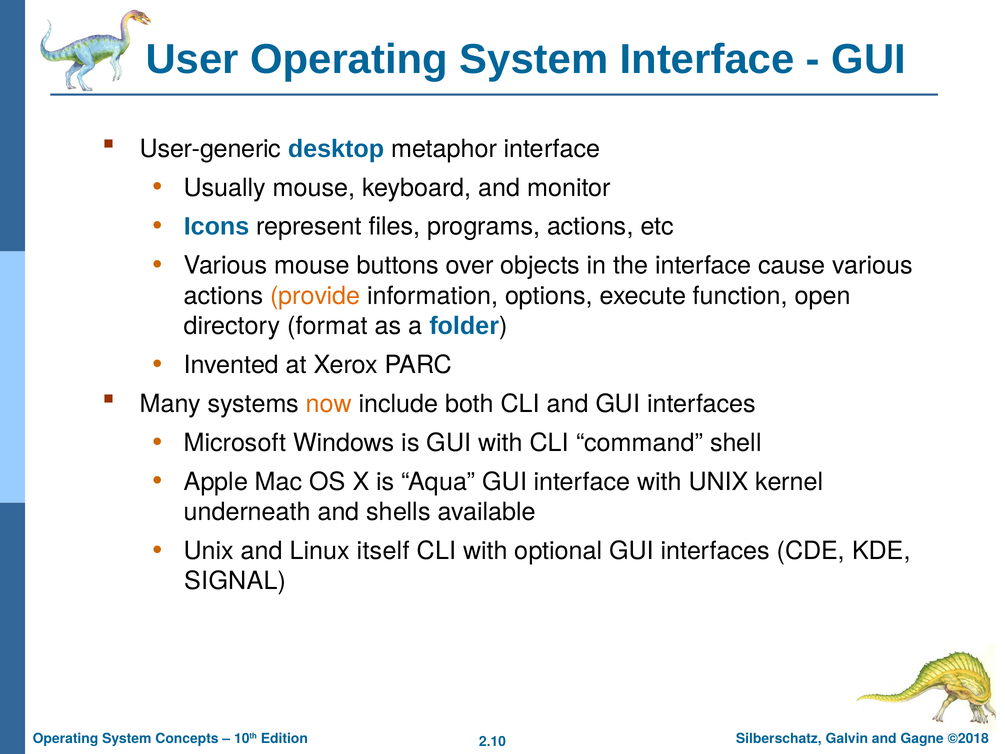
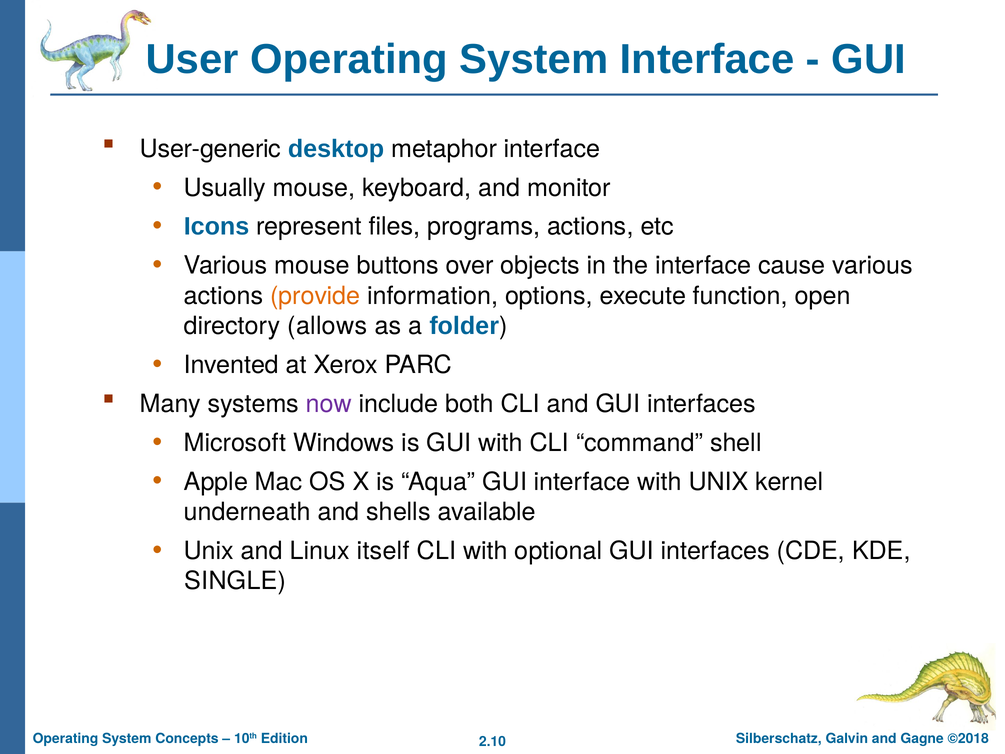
format: format -> allows (327, 326)
now colour: orange -> purple (329, 404)
SIGNAL: SIGNAL -> SINGLE (235, 581)
